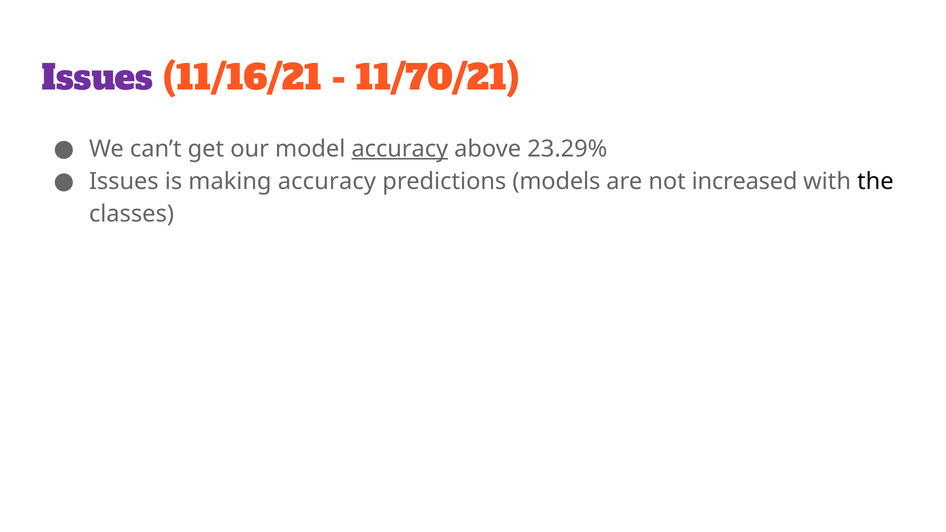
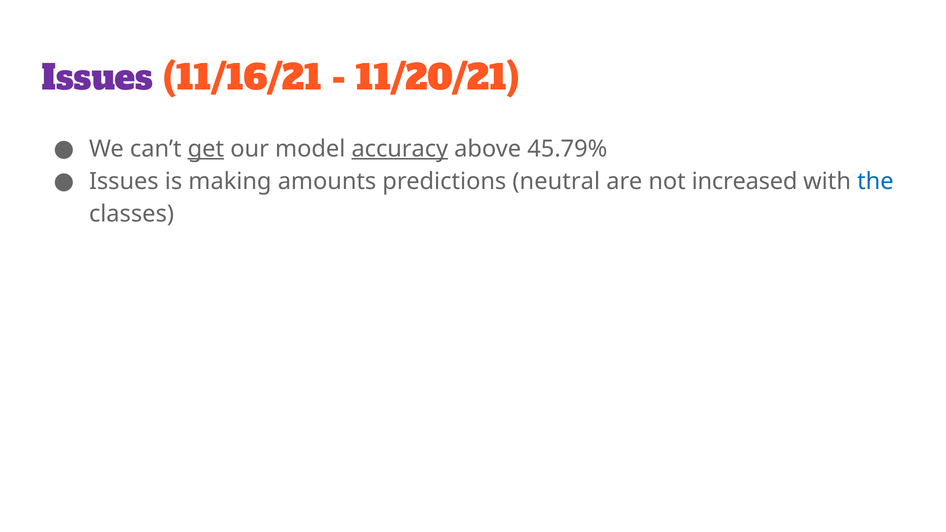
11/70/21: 11/70/21 -> 11/20/21 (438, 78)
get underline: none -> present (206, 149)
23.29%: 23.29% -> 45.79% (567, 149)
making accuracy: accuracy -> amounts (327, 181)
models: models -> neutral (556, 181)
the colour: black -> blue (875, 181)
